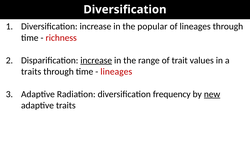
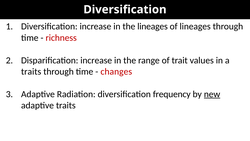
the popular: popular -> lineages (153, 26)
increase underline: present -> none (96, 60)
lineages: lineages -> changes (116, 71)
